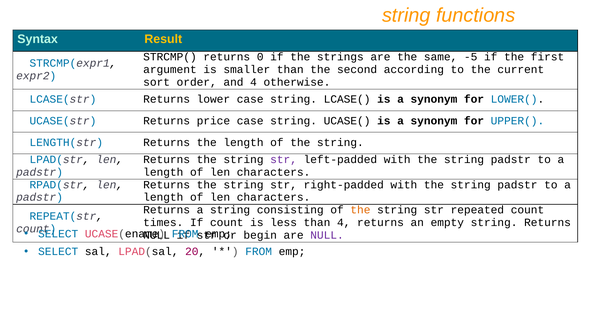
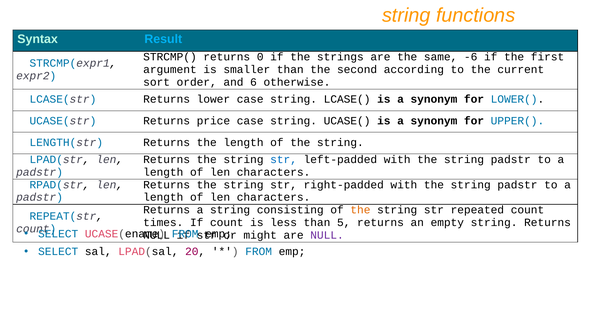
Result colour: yellow -> light blue (163, 39)
-5: -5 -> -6 (471, 57)
and 4: 4 -> 6 (254, 82)
str colour: purple -> blue (284, 159)
than 4: 4 -> 5 (344, 223)
begin: begin -> might (260, 235)
